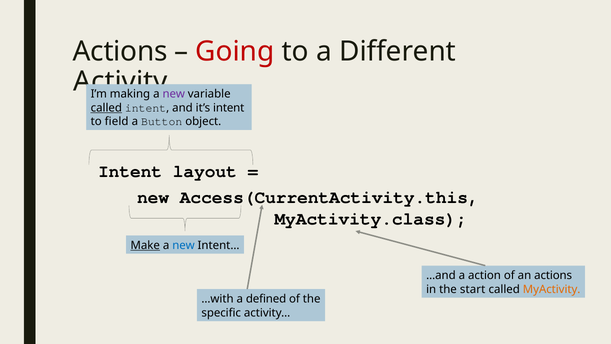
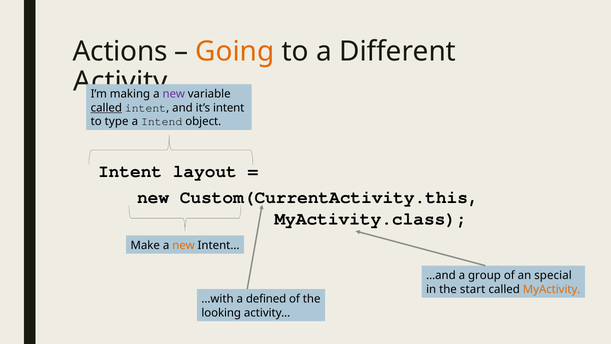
Going colour: red -> orange (235, 51)
field: field -> type (117, 121)
Button: Button -> Intend (162, 121)
Access(CurrentActivity.this: Access(CurrentActivity.this -> Custom(CurrentActivity.this (329, 197)
Make underline: present -> none (145, 245)
new colour: blue -> orange (184, 245)
action: action -> group (484, 275)
an actions: actions -> special (553, 275)
specific: specific -> looking (221, 313)
